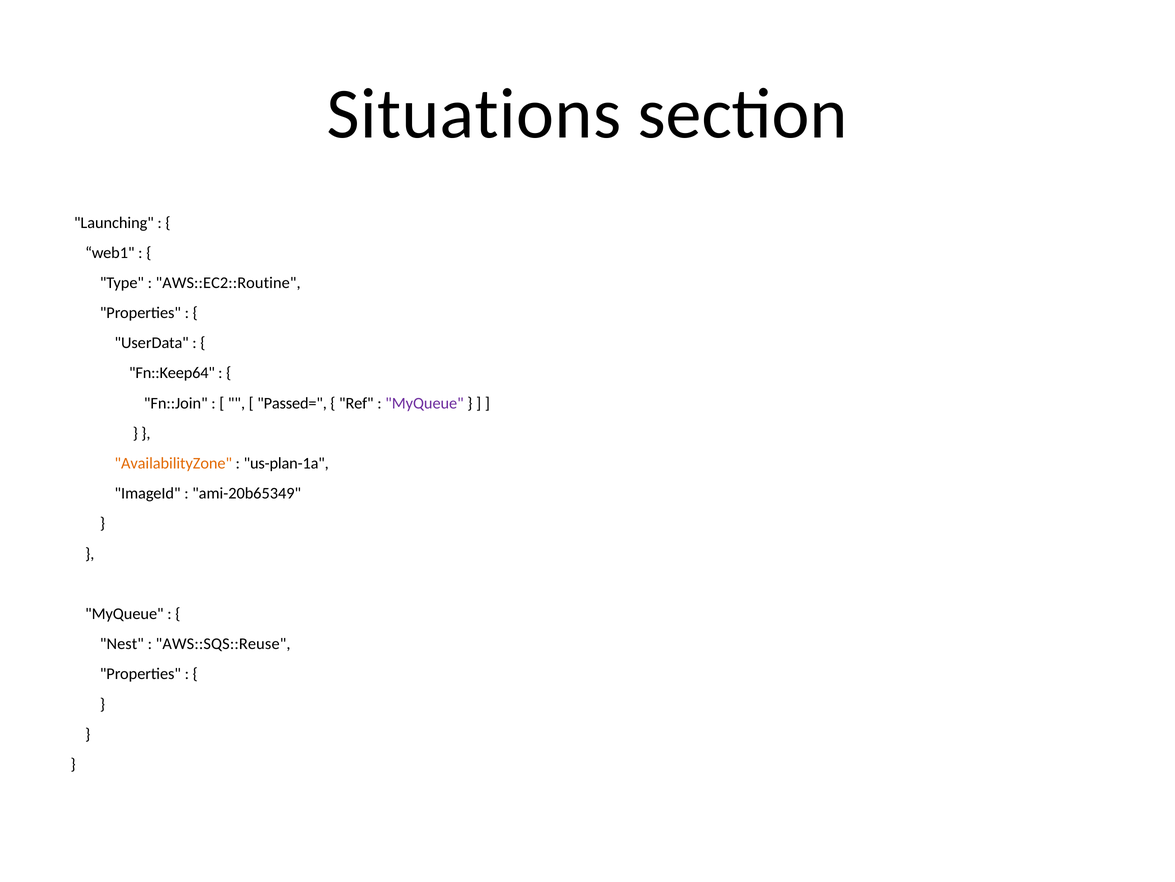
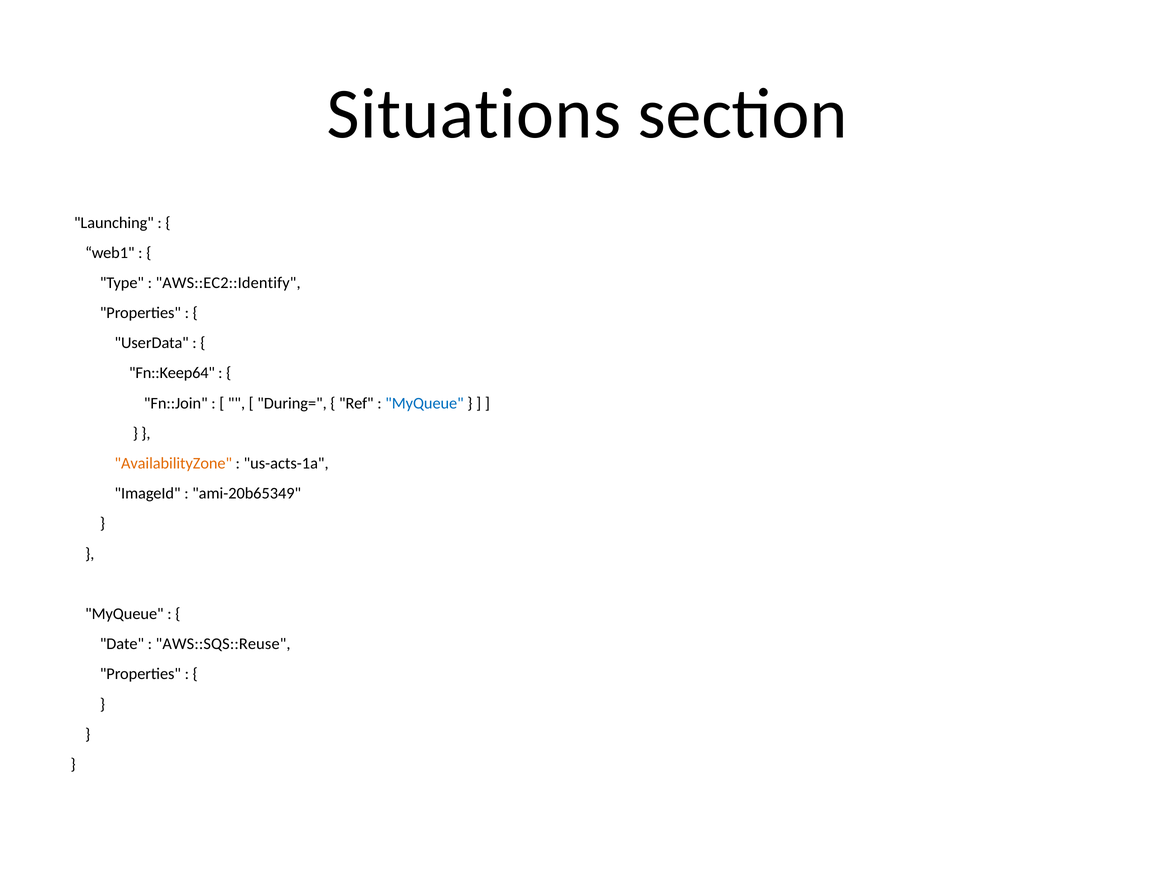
AWS::EC2::Routine: AWS::EC2::Routine -> AWS::EC2::Identify (228, 283)
Passed=: Passed= -> During= (292, 403)
MyQueue colour: purple -> blue (425, 403)
us-plan-1a: us-plan-1a -> us-acts-1a (286, 463)
Nest: Nest -> Date (122, 643)
